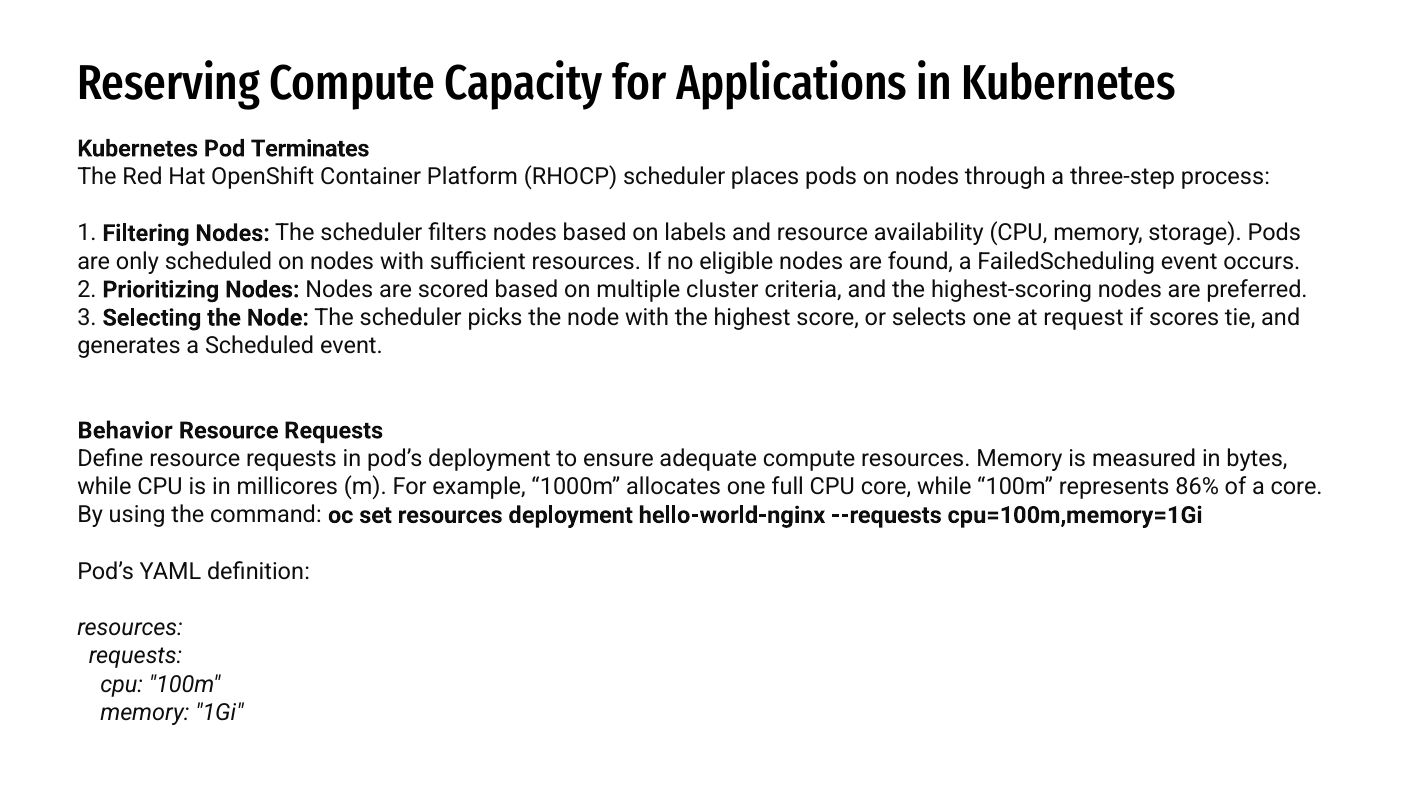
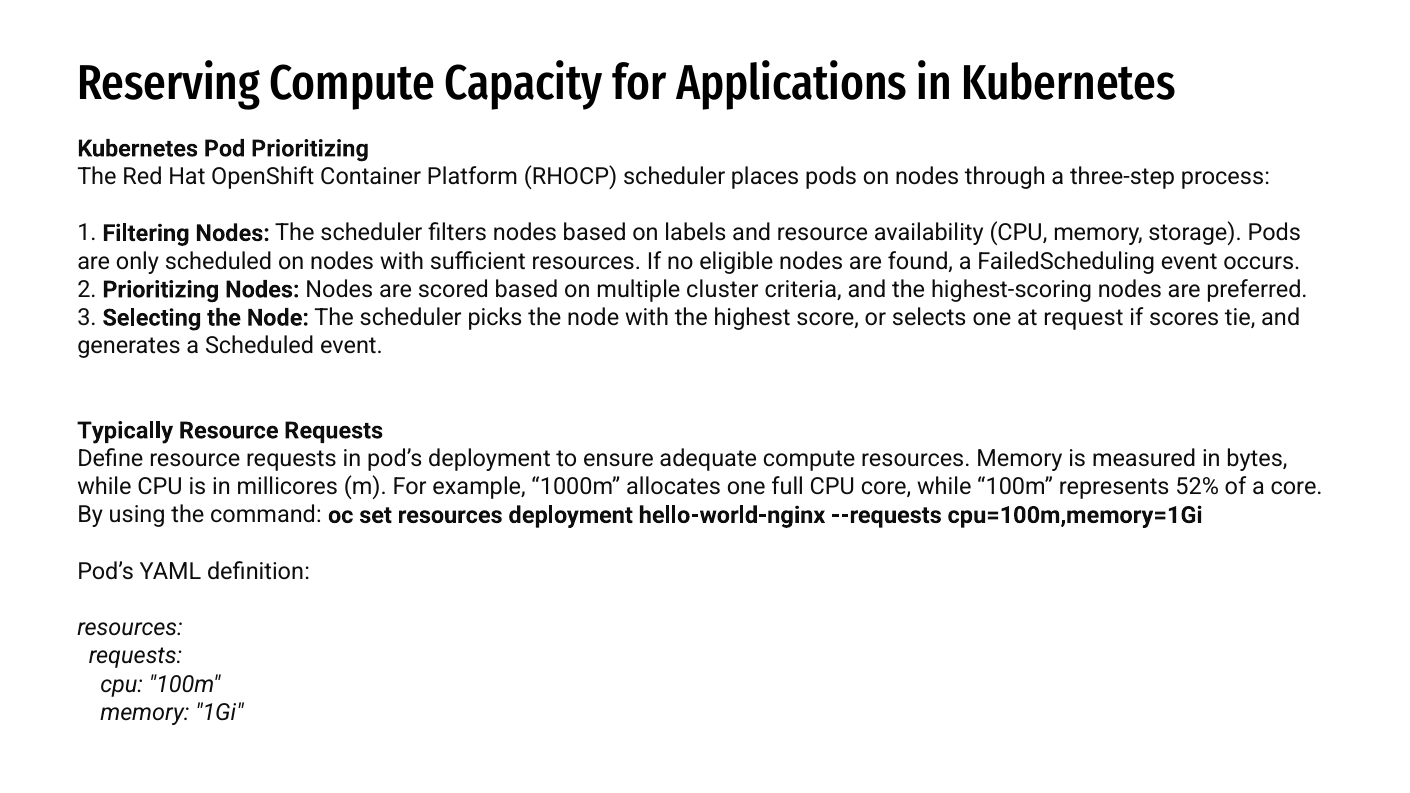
Pod Terminates: Terminates -> Prioritizing (310, 149)
Behavior: Behavior -> Typically (125, 431)
86%: 86% -> 52% (1197, 487)
